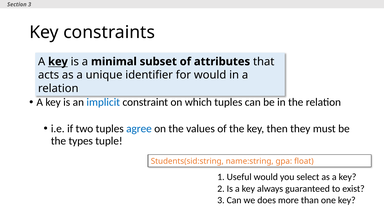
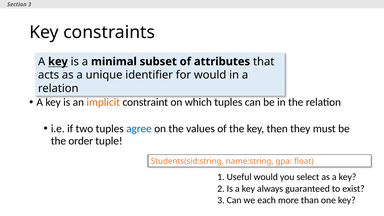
implicit colour: blue -> orange (103, 102)
types: types -> order (81, 141)
does: does -> each (267, 200)
